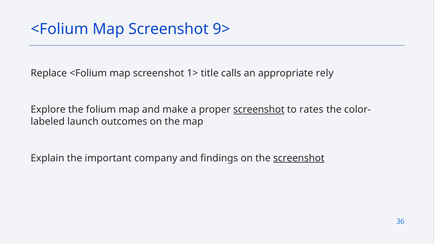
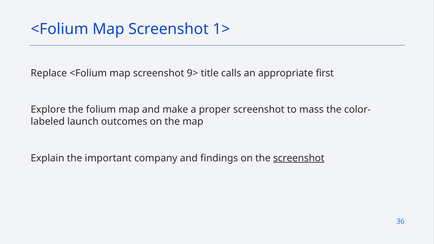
9>: 9> -> 1> (221, 29)
1>: 1> -> 9> (192, 73)
rely: rely -> first (325, 73)
screenshot underline: present -> none (259, 110)
rates: rates -> mass (311, 110)
